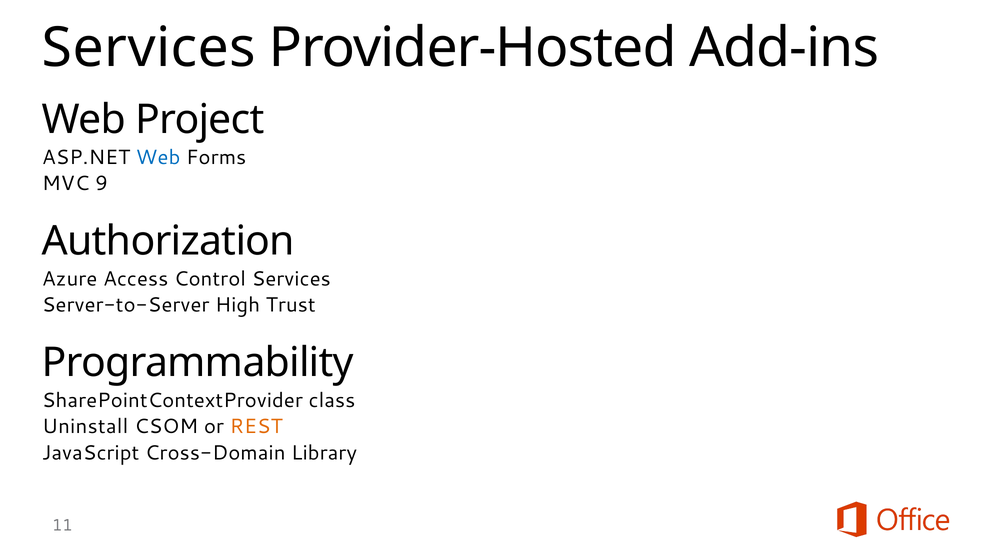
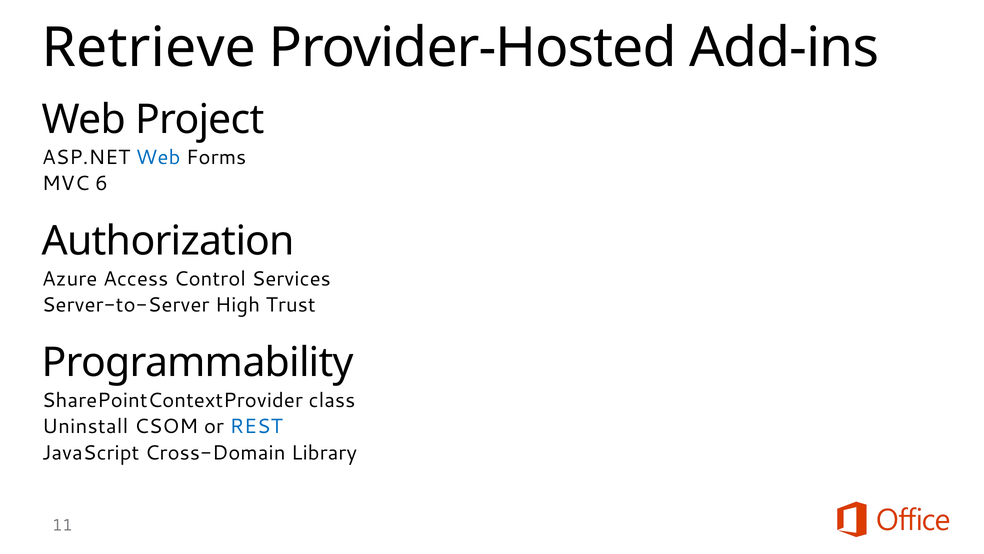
Services: Services -> Retrieve (149, 48)
9: 9 -> 6 (101, 183)
REST colour: orange -> blue (256, 426)
